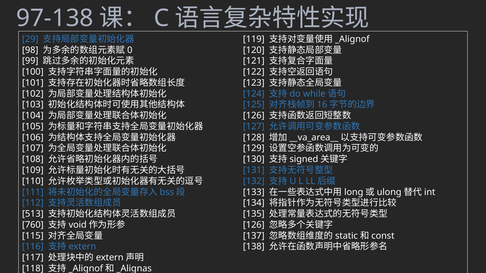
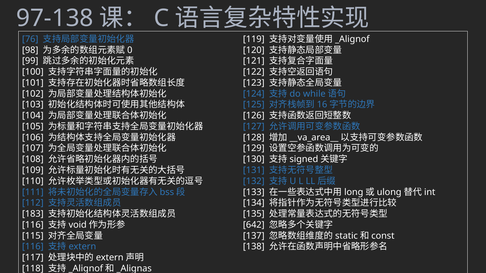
29: 29 -> 76 (30, 39)
513: 513 -> 183 (33, 214)
760: 760 -> 116 (33, 225)
126: 126 -> 642 (254, 225)
